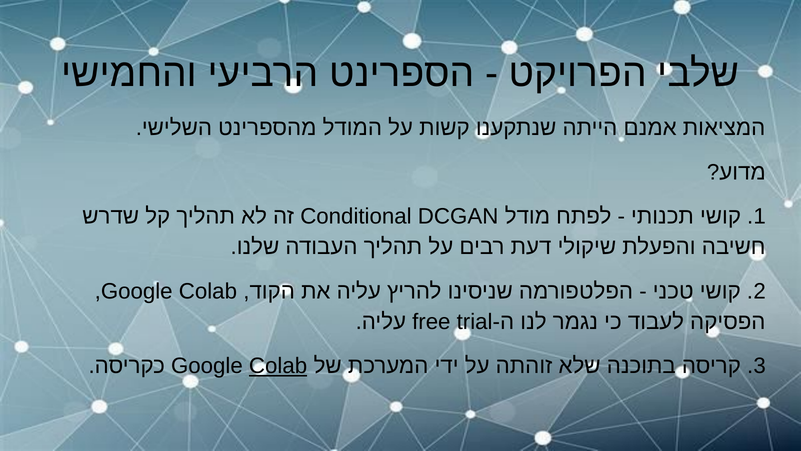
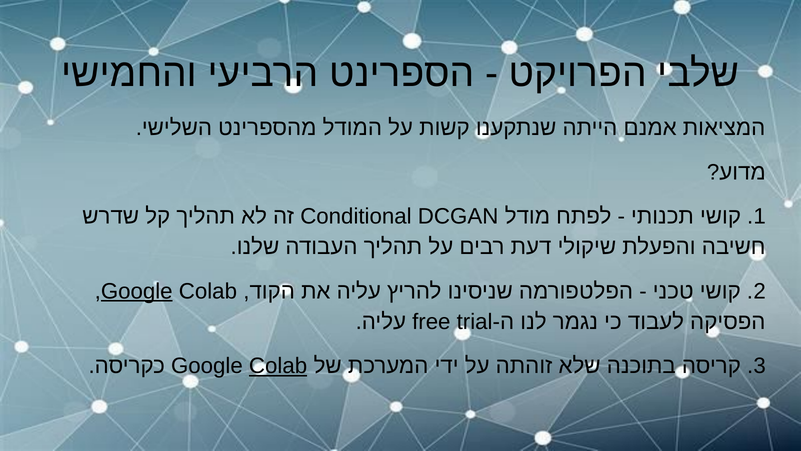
Google underline: none -> present (137, 291)
